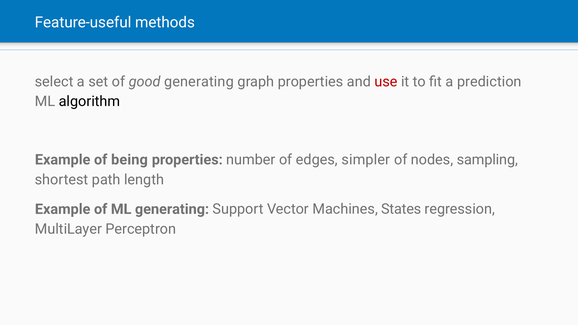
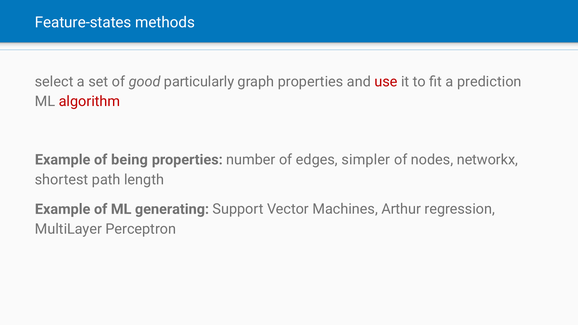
Feature-useful: Feature-useful -> Feature-states (83, 22)
good generating: generating -> particularly (199, 82)
algorithm colour: black -> red (89, 102)
sampling: sampling -> networkx (487, 160)
States: States -> Arthur (401, 209)
